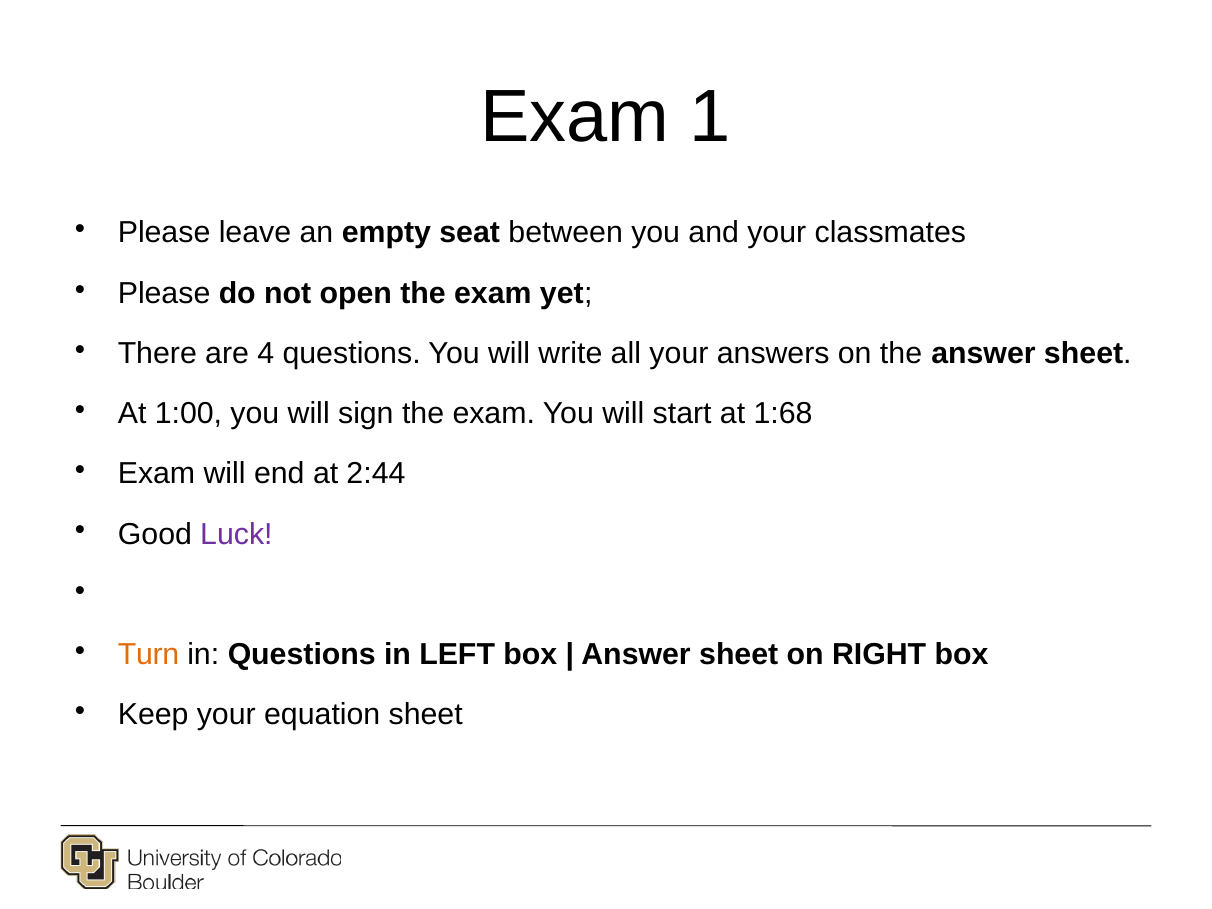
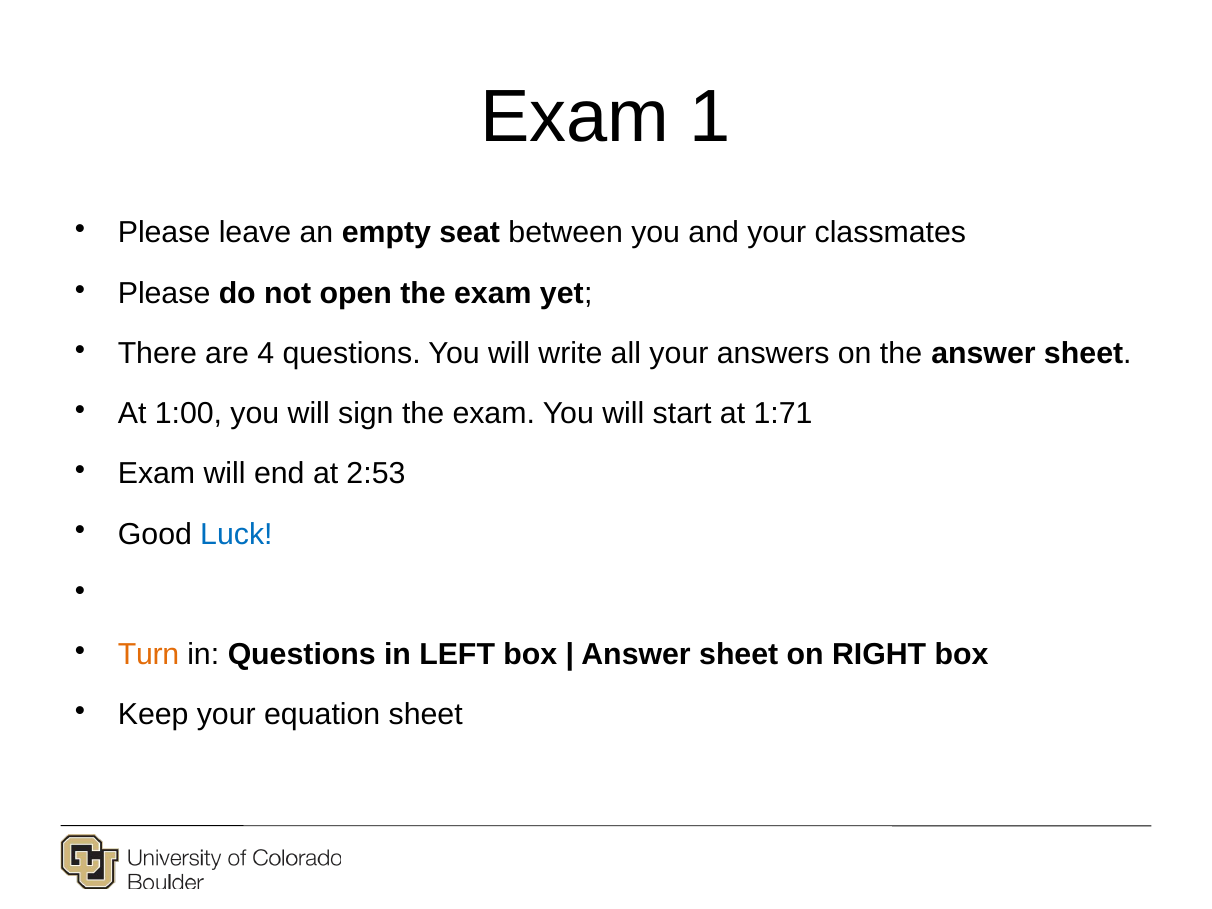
1:68: 1:68 -> 1:71 (783, 414)
2:44: 2:44 -> 2:53 (376, 474)
Luck colour: purple -> blue (236, 534)
